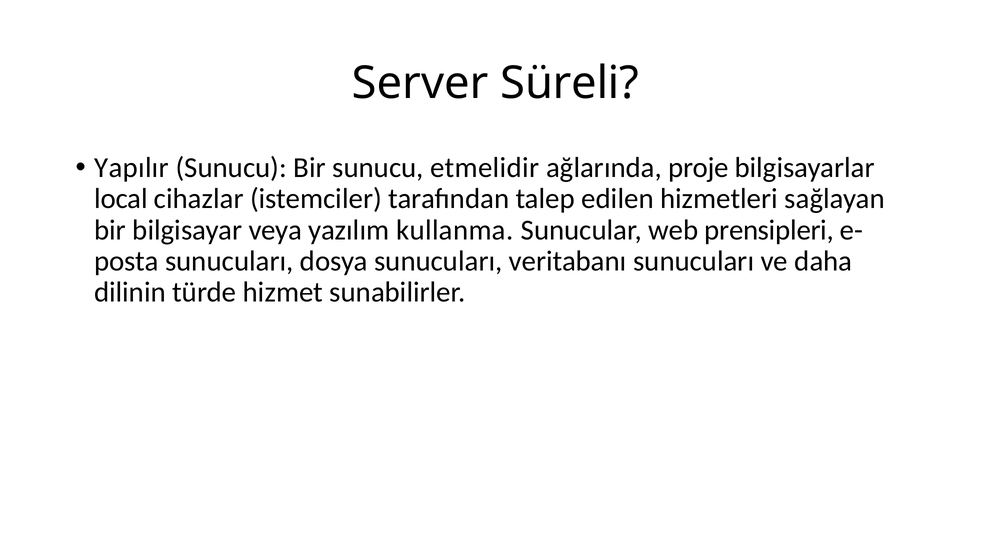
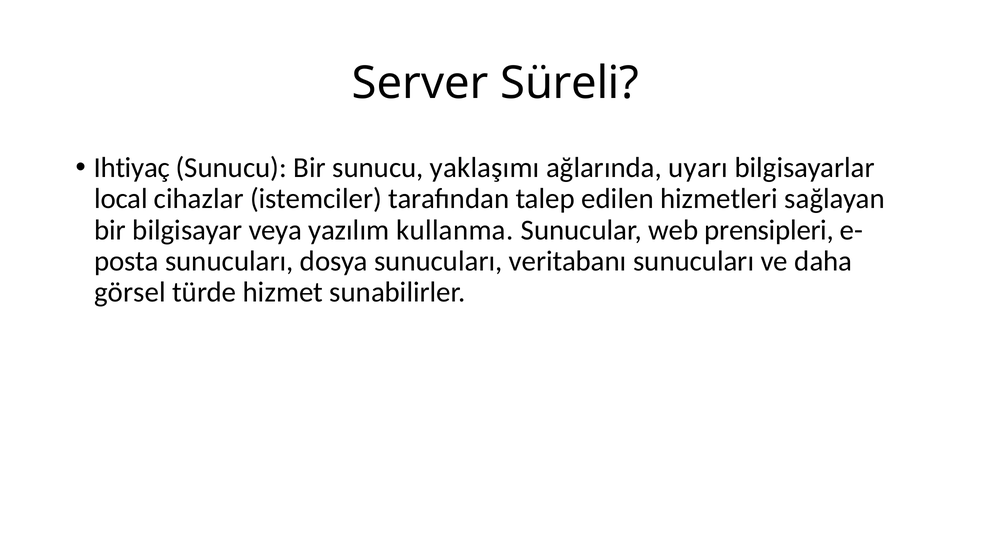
Yapılır: Yapılır -> Ihtiyaç (132, 167)
etmelidir: etmelidir -> yaklaşımı (485, 167)
proje: proje -> uyarı (698, 167)
dilinin: dilinin -> görsel (130, 292)
